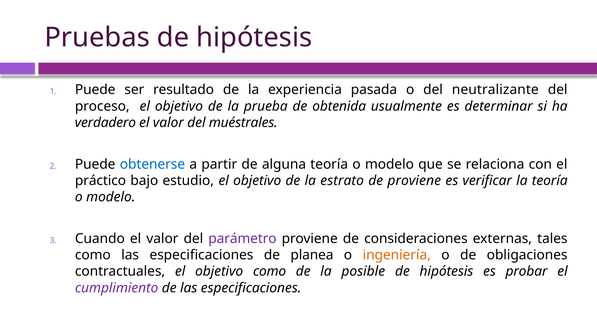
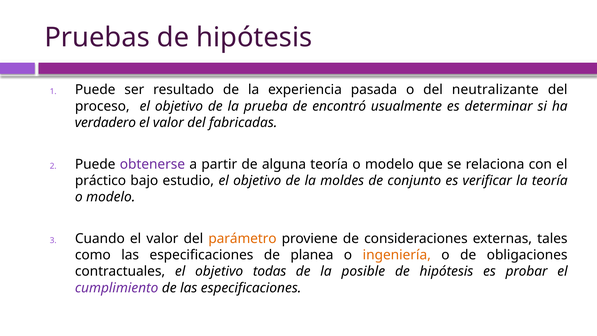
obtenida: obtenida -> encontró (339, 106)
muéstrales: muéstrales -> fabricadas (243, 123)
obtenerse colour: blue -> purple (152, 164)
estrato: estrato -> moldes (342, 180)
de proviene: proviene -> conjunto (414, 180)
parámetro colour: purple -> orange (242, 238)
objetivo como: como -> todas (270, 271)
